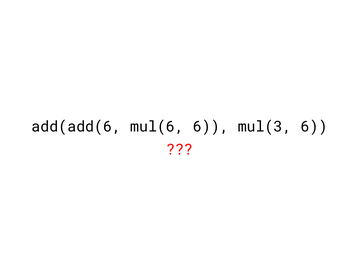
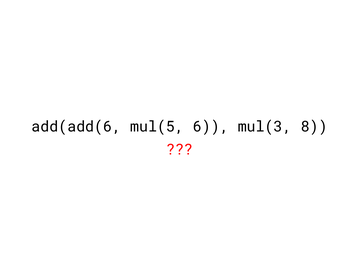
mul(6: mul(6 -> mul(5 (157, 126)
mul(3 6: 6 -> 8 (314, 126)
